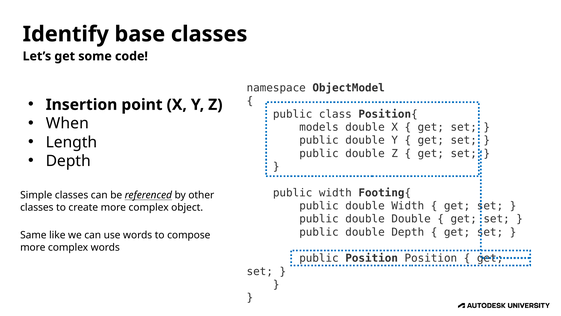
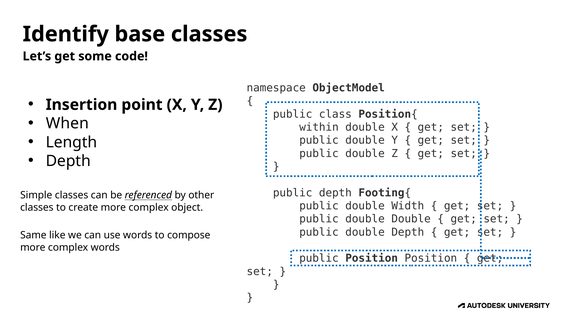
models: models -> within (319, 127)
public width: width -> depth (335, 193)
